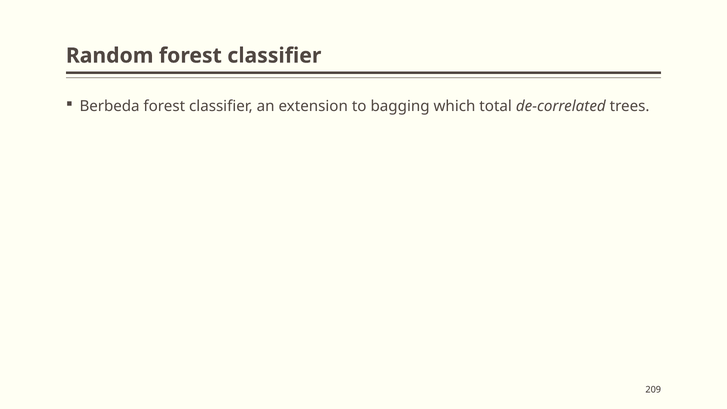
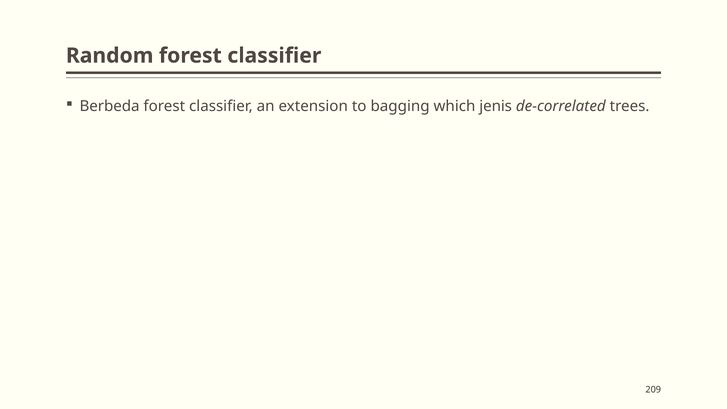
total: total -> jenis (496, 106)
